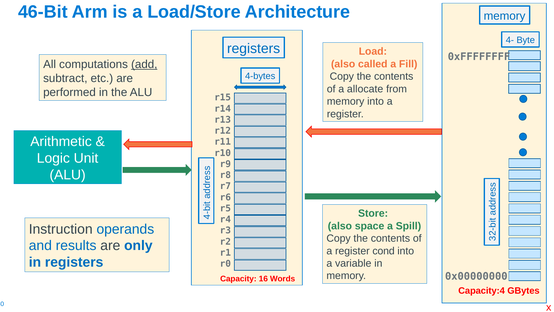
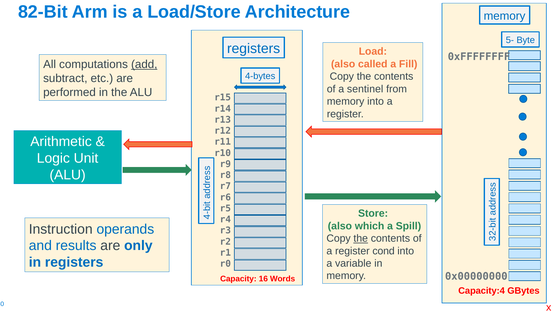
46-Bit: 46-Bit -> 82-Bit (43, 12)
4-: 4- -> 5- (510, 40)
allocate: allocate -> sentinel (365, 89)
space: space -> which (370, 226)
the underline: none -> present (361, 238)
